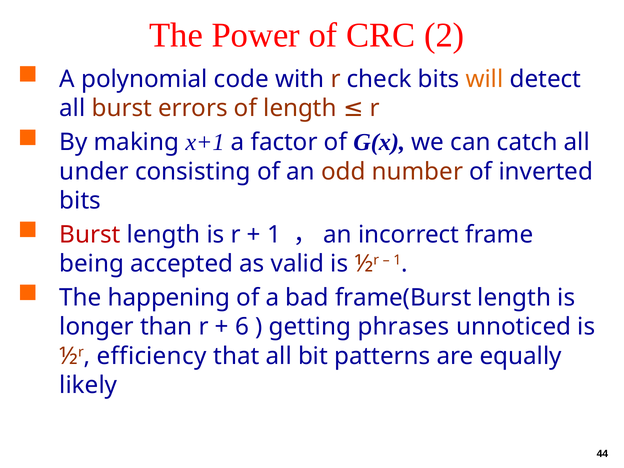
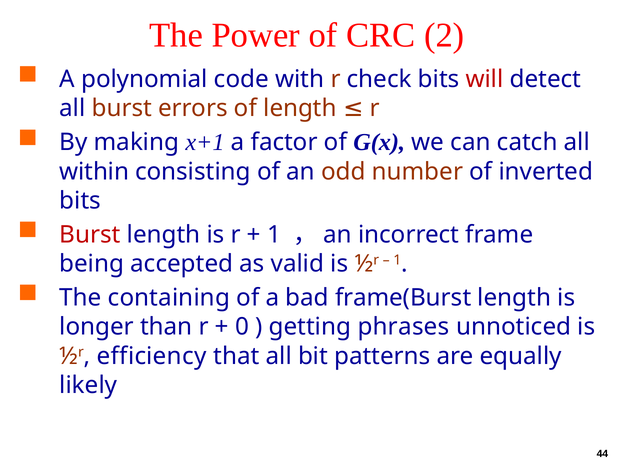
will colour: orange -> red (485, 79)
under: under -> within (94, 172)
happening: happening -> containing (169, 298)
6: 6 -> 0 (242, 327)
